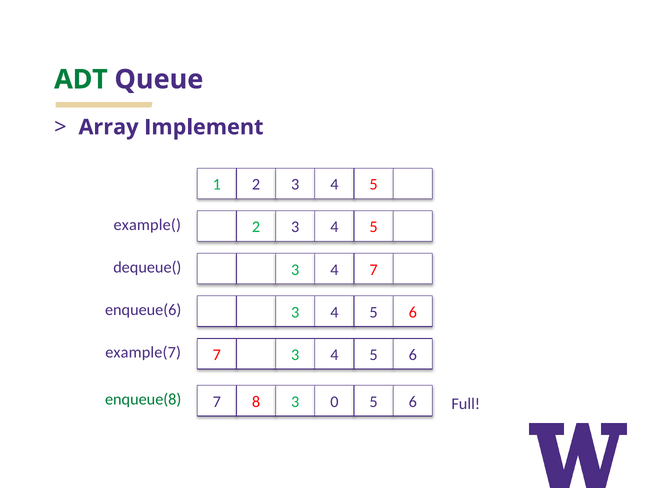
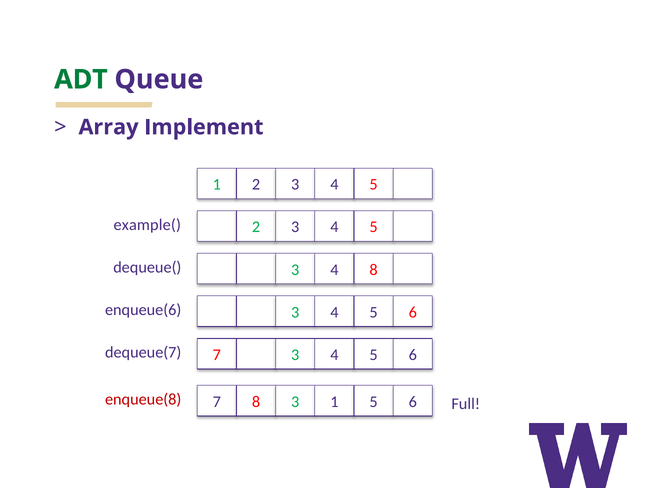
4 7: 7 -> 8 (374, 269)
example(7: example(7 -> dequeue(7 (143, 352)
enqueue(8 colour: green -> red (143, 399)
3 0: 0 -> 1 (334, 401)
